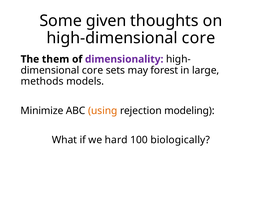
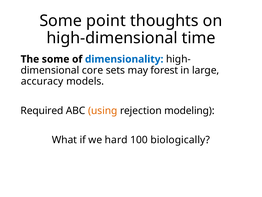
given: given -> point (106, 21)
high-dimensional core: core -> time (199, 38)
The them: them -> some (56, 59)
dimensionality colour: purple -> blue (124, 59)
methods: methods -> accuracy (42, 81)
Minimize: Minimize -> Required (42, 110)
